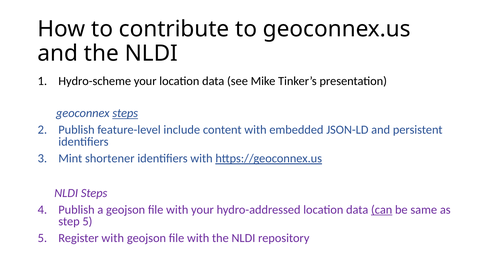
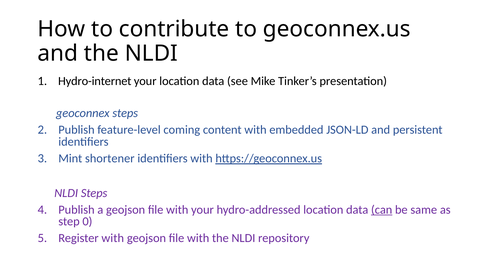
Hydro-scheme: Hydro-scheme -> Hydro-internet (95, 81)
steps underline: present -> none (125, 113)
include: include -> coming (182, 130)
step 5: 5 -> 0 (87, 222)
